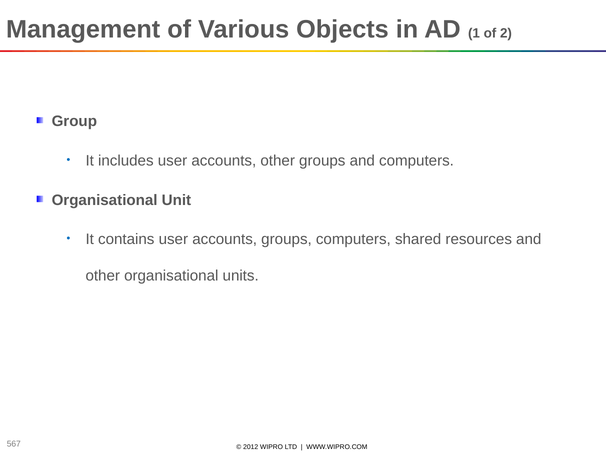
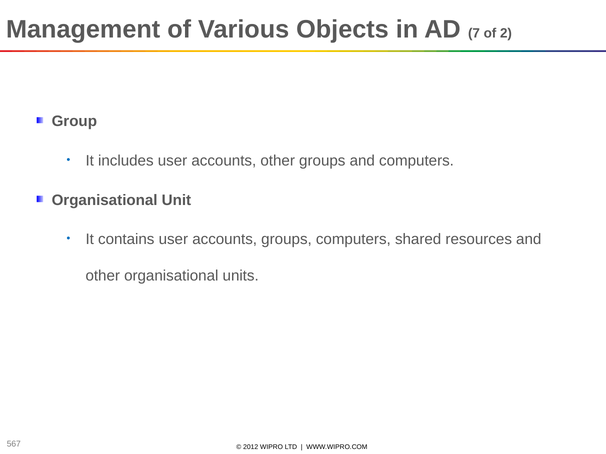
1: 1 -> 7 (474, 33)
